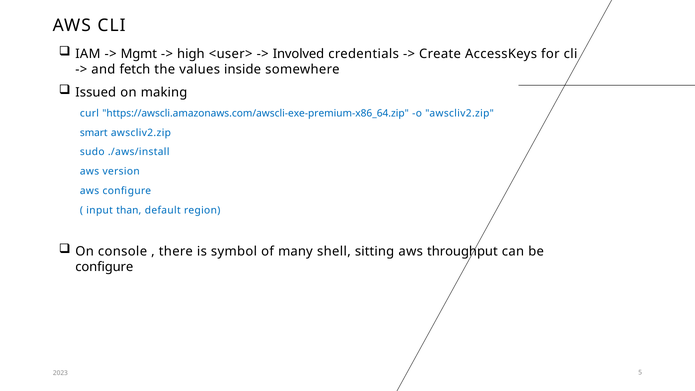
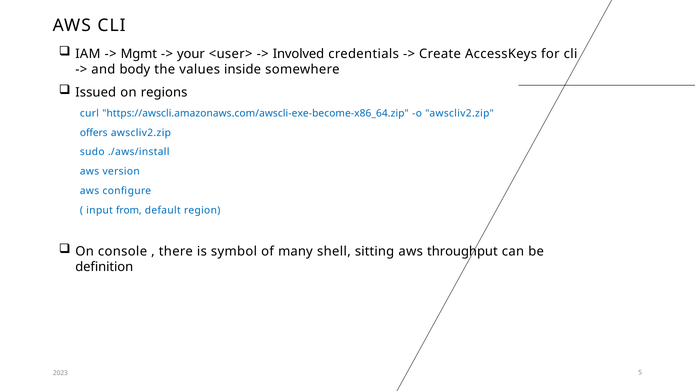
high: high -> your (191, 54)
fetch: fetch -> body (135, 69)
making: making -> regions (164, 92)
https://awscli.amazonaws.com/awscli-exe-premium-x86_64.zip: https://awscli.amazonaws.com/awscli-exe-premium-x86_64.zip -> https://awscli.amazonaws.com/awscli-exe-become-x86_64.zip (256, 113)
smart: smart -> offers (94, 133)
than: than -> from (129, 210)
configure: configure -> definition (104, 267)
